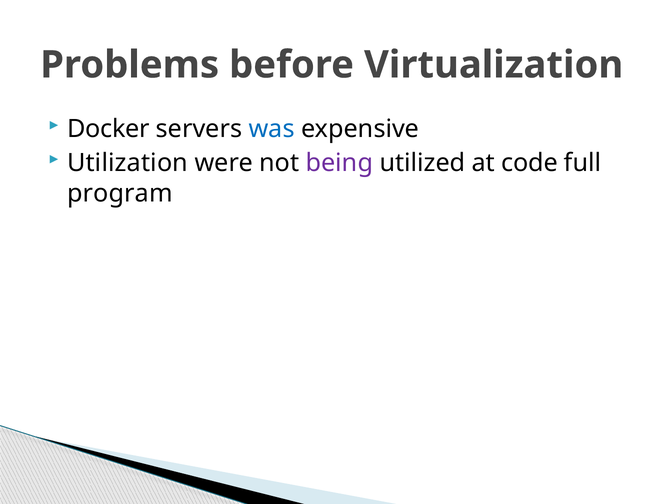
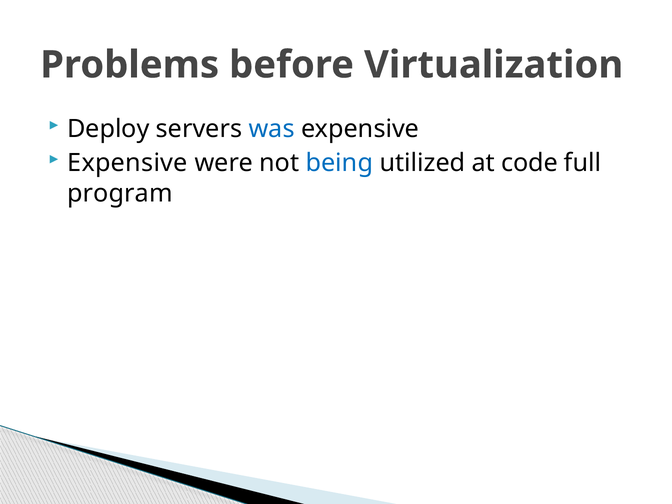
Docker: Docker -> Deploy (108, 129)
Utilization: Utilization -> Expensive (127, 163)
being colour: purple -> blue (339, 163)
